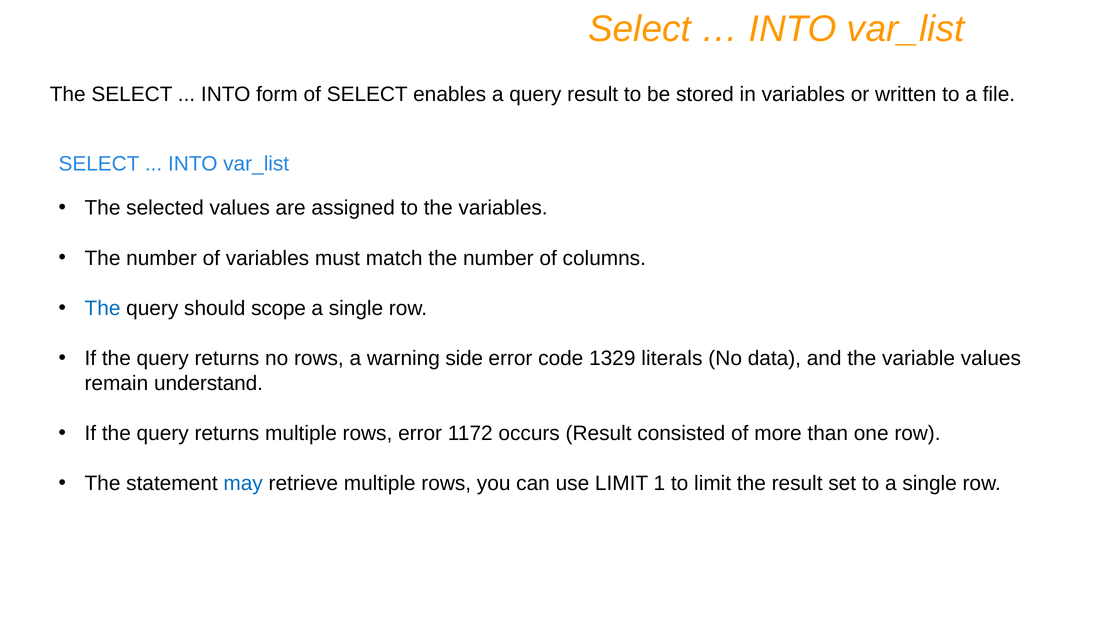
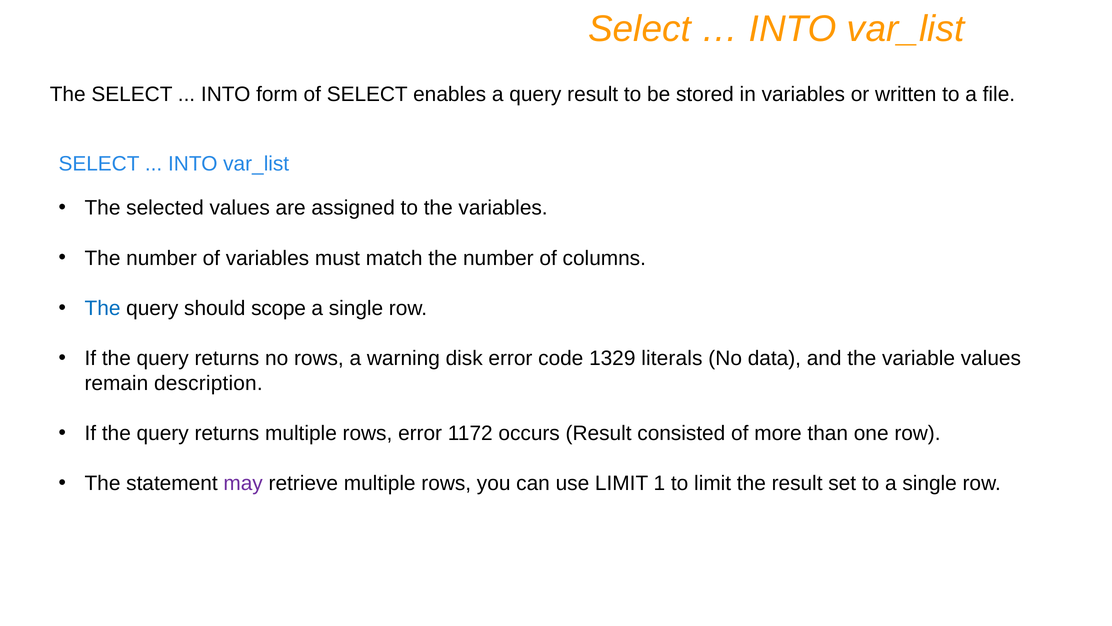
side: side -> disk (464, 358)
understand: understand -> description (208, 383)
may colour: blue -> purple (243, 483)
